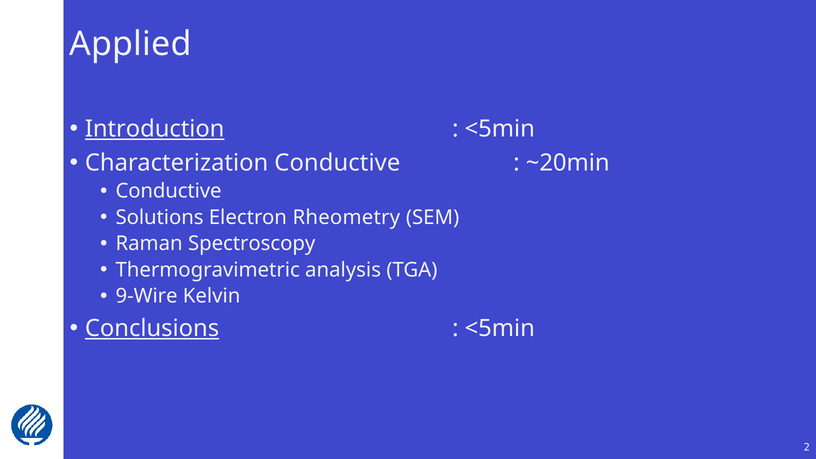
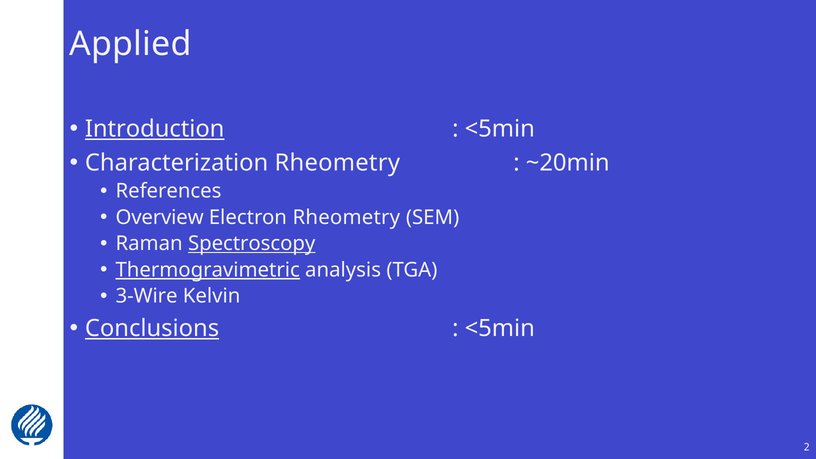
Characterization Conductive: Conductive -> Rheometry (337, 163)
Conductive: Conductive -> References (168, 191)
Solutions: Solutions -> Overview (160, 217)
Spectroscopy underline: none -> present (252, 244)
Thermogravimetric underline: none -> present (208, 270)
9-Wire: 9-Wire -> 3-Wire (147, 296)
